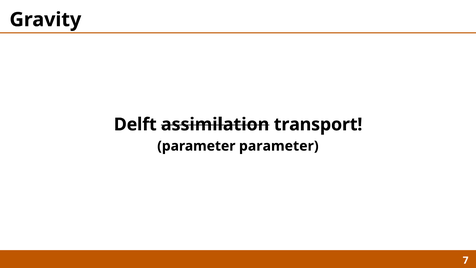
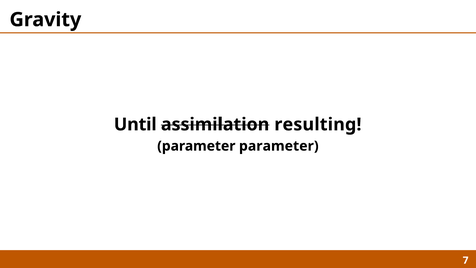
Delft: Delft -> Until (135, 124)
transport: transport -> resulting (318, 124)
